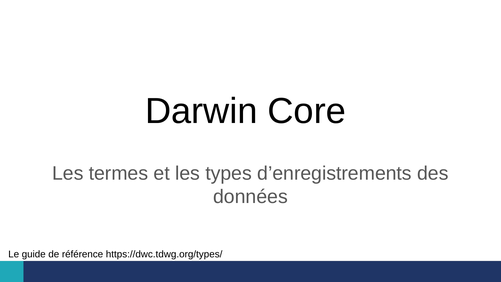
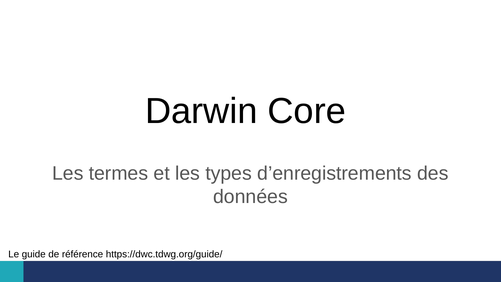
https://dwc.tdwg.org/types/: https://dwc.tdwg.org/types/ -> https://dwc.tdwg.org/guide/ (164, 254)
